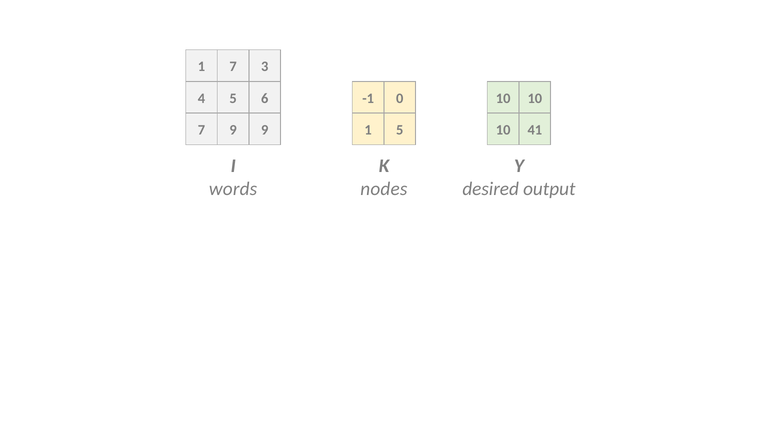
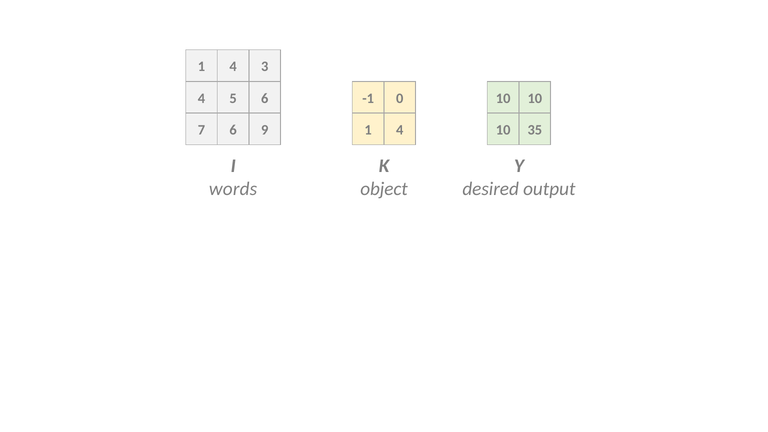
7: 7 -> 4 (233, 67)
7 9: 9 -> 6 (233, 130)
5: 5 -> 4 (400, 130)
41: 41 -> 35 (535, 130)
nodes: nodes -> object (384, 189)
